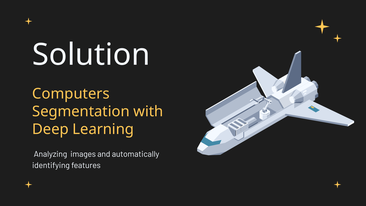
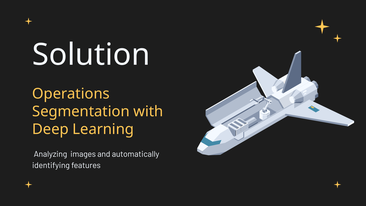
Computers: Computers -> Operations (71, 94)
